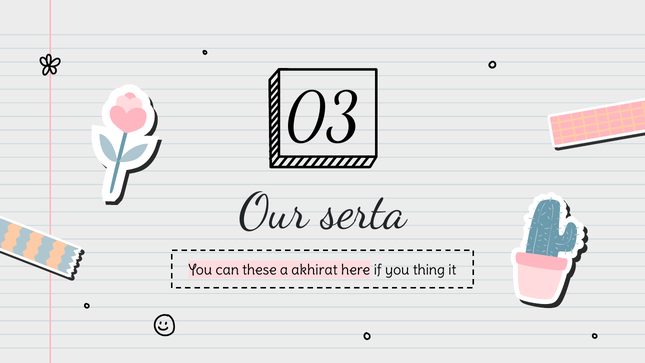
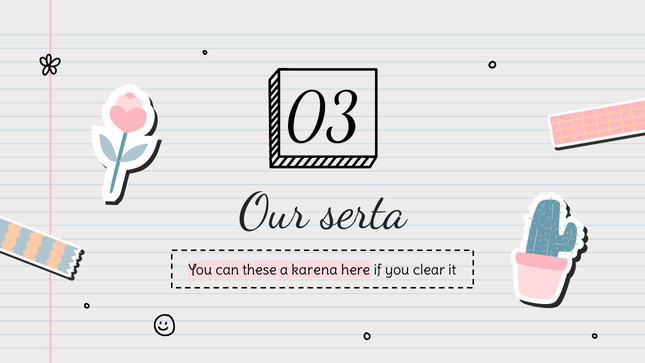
akhirat: akhirat -> karena (314, 270)
thing: thing -> clear (429, 270)
